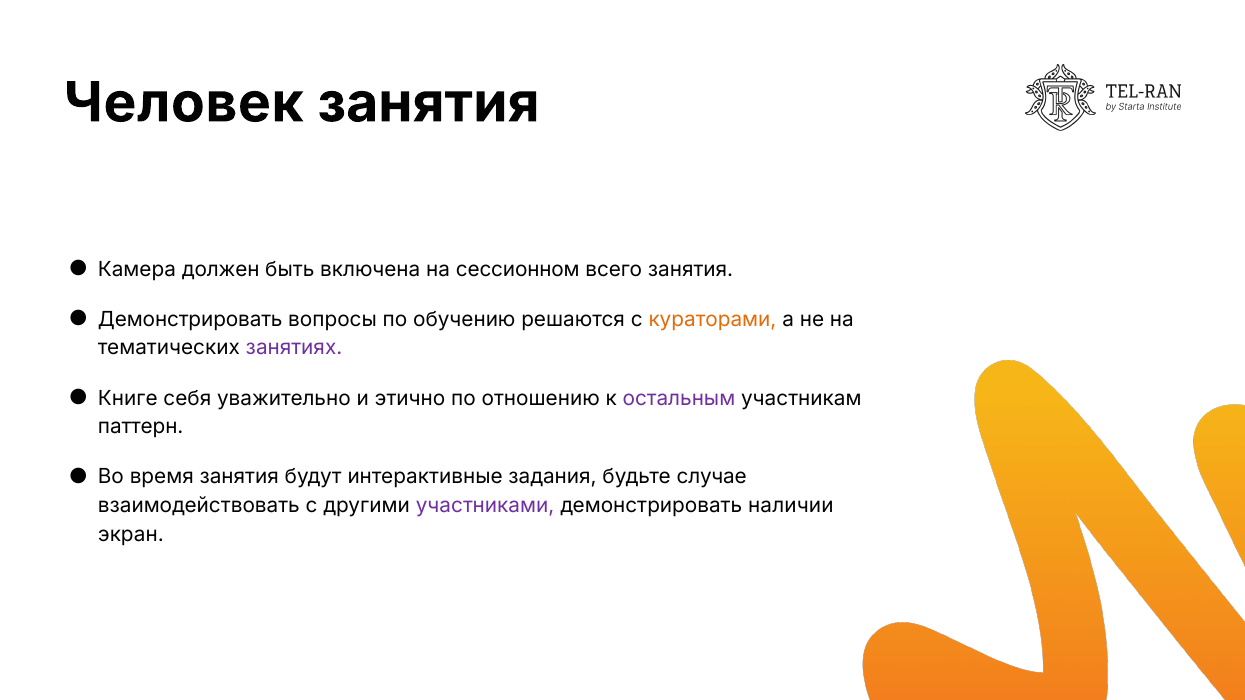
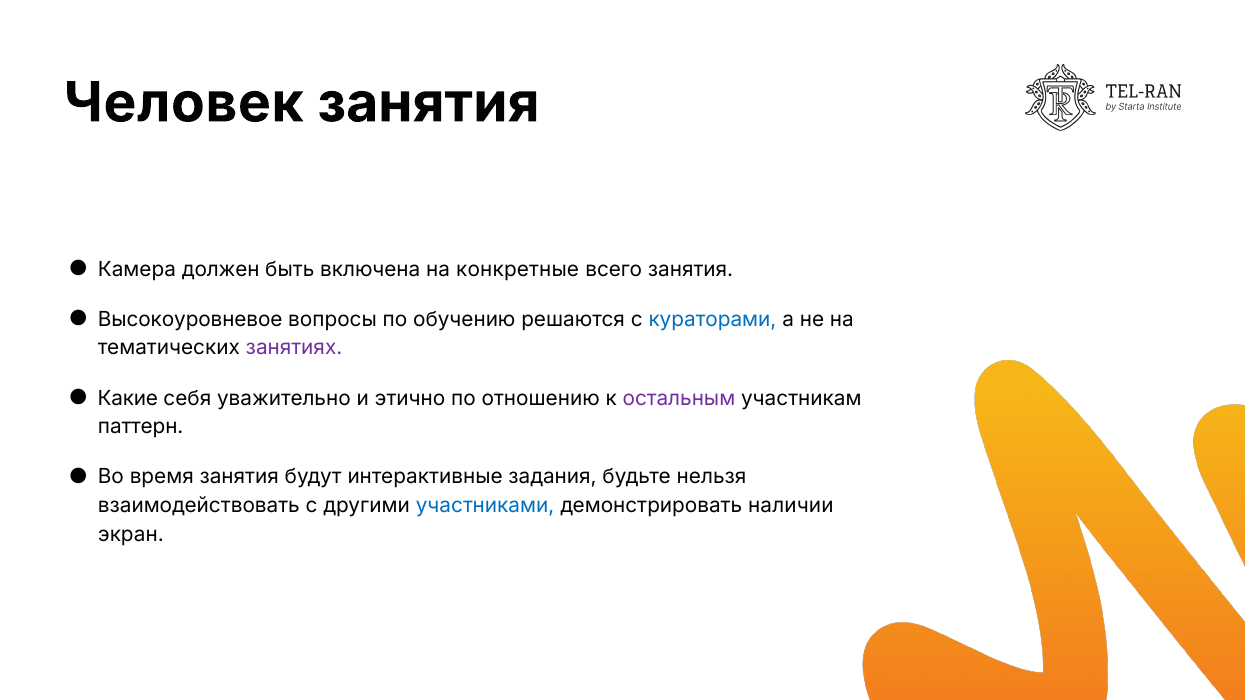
сессионном: сессионном -> конкретные (518, 269)
Демонстрировать: Демонстрировать -> Высокоуровневое (190, 320)
кураторами colour: orange -> blue (712, 320)
Книге: Книге -> Какие (128, 398)
случае: случае -> нельзя (712, 477)
участниками colour: purple -> blue (485, 506)
